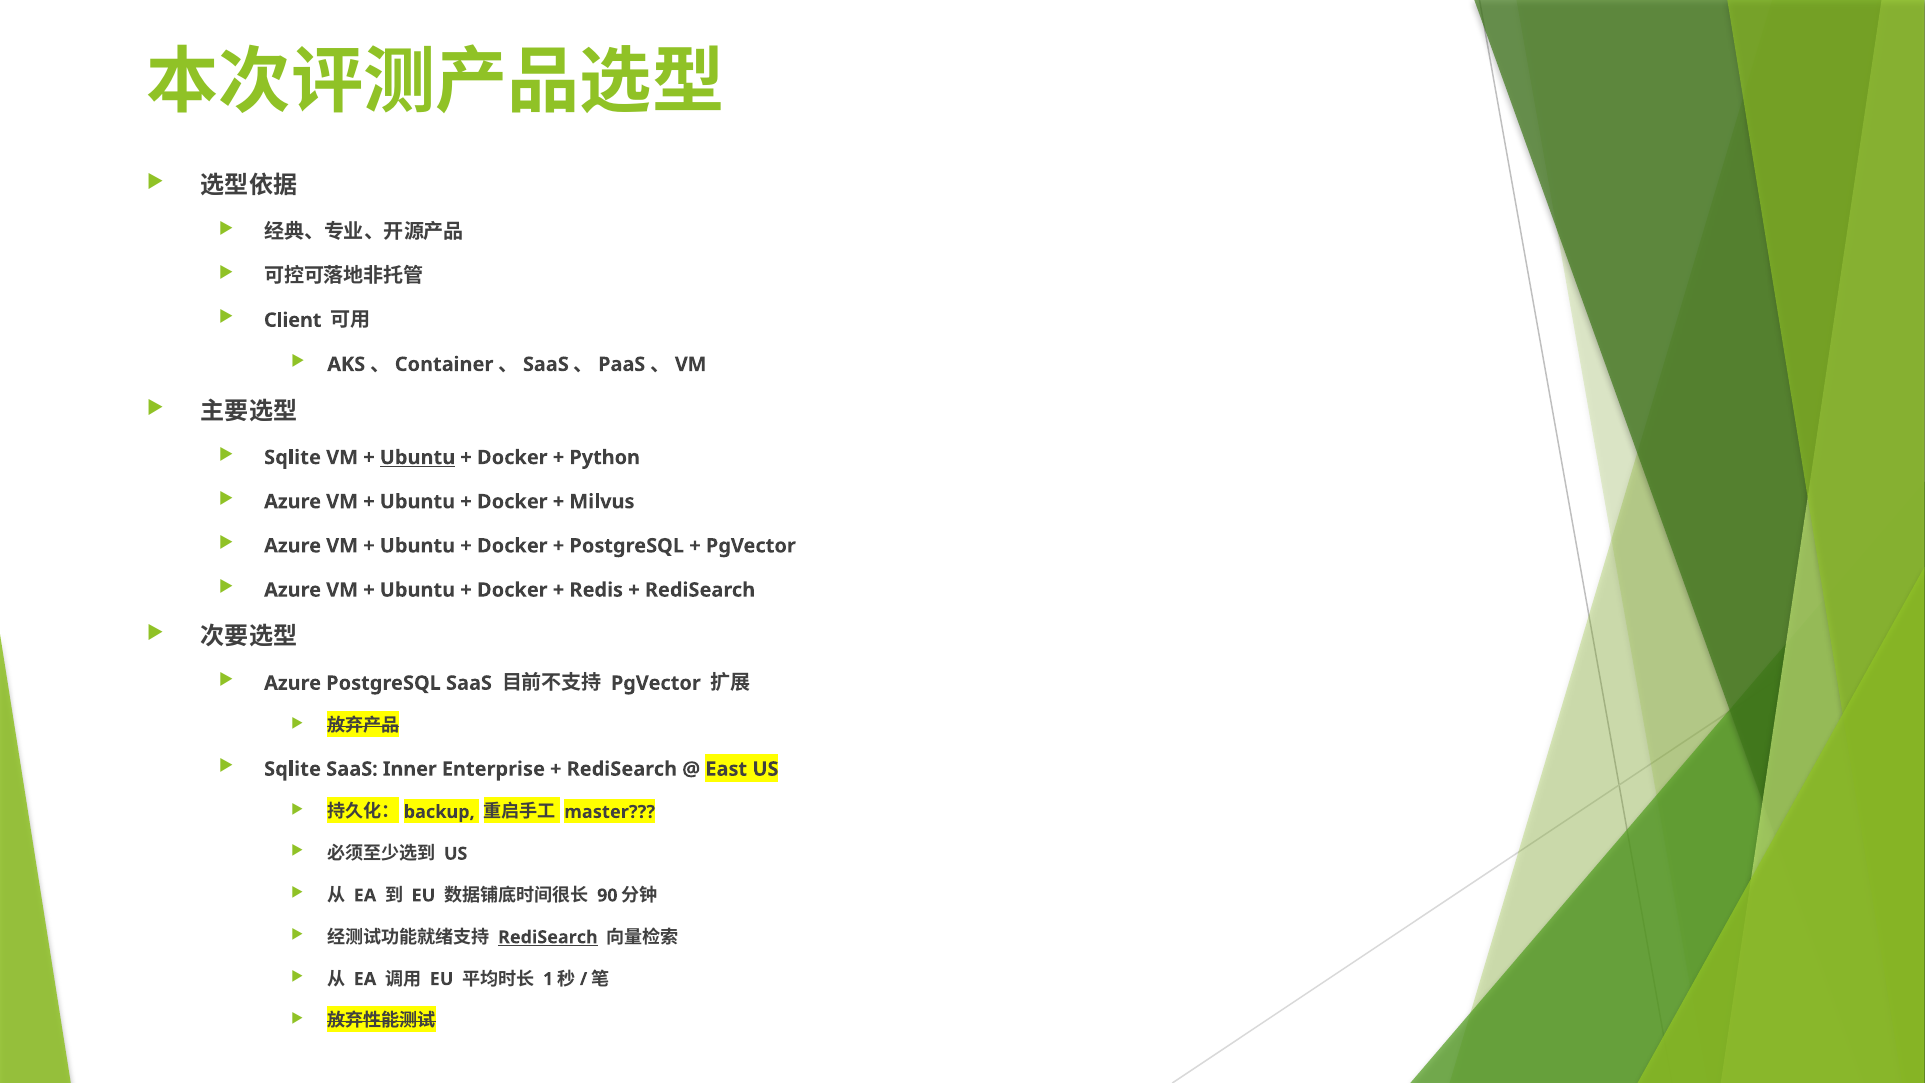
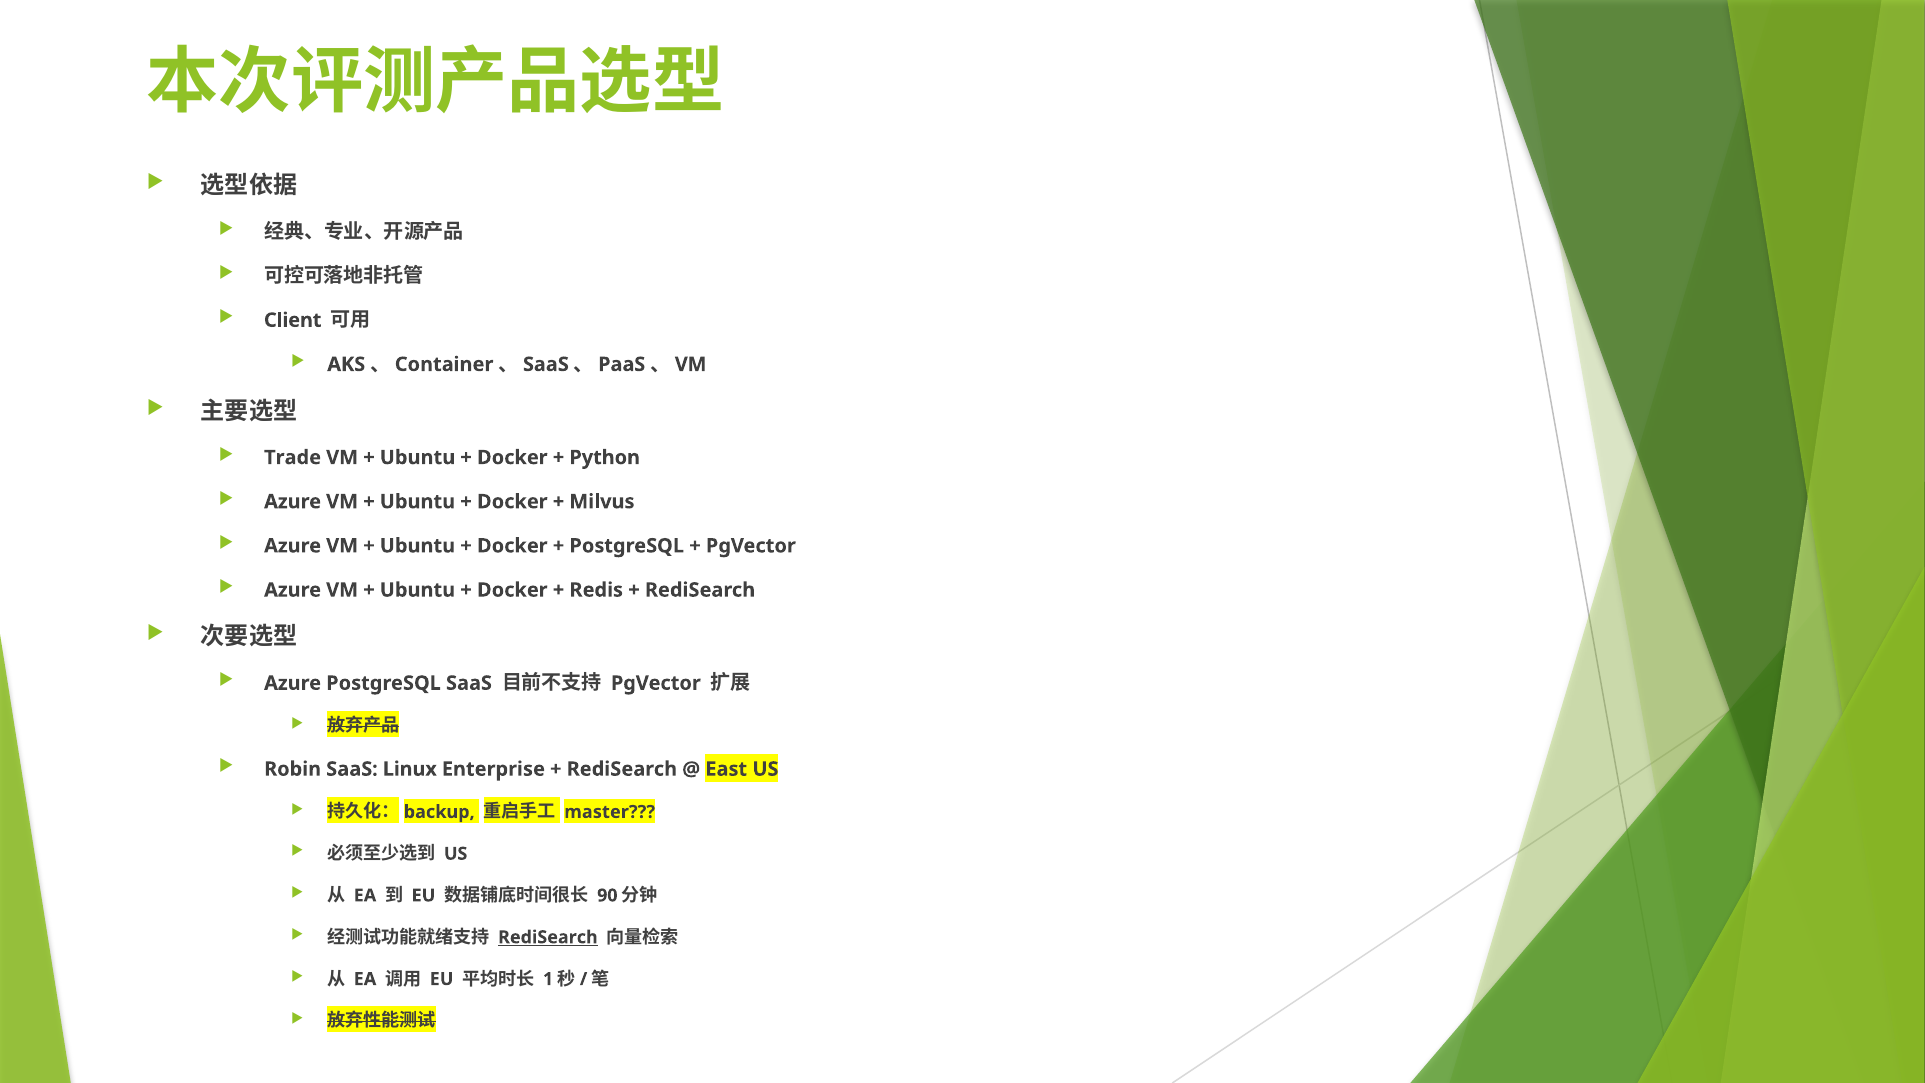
Sqlite: Sqlite -> Trade (293, 457)
Ubuntu underline: present -> none (417, 457)
Sqlite: Sqlite -> Robin (293, 769)
Inner: Inner -> Linux (410, 769)
